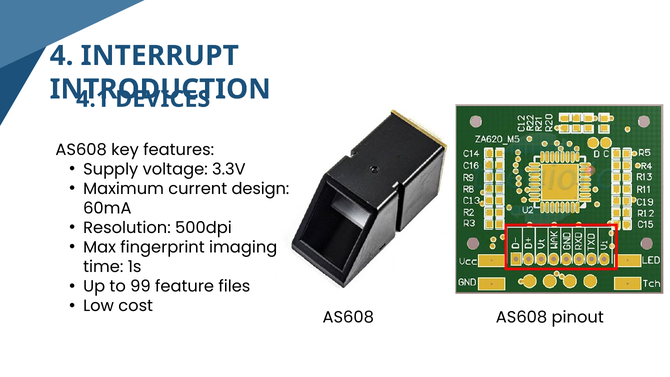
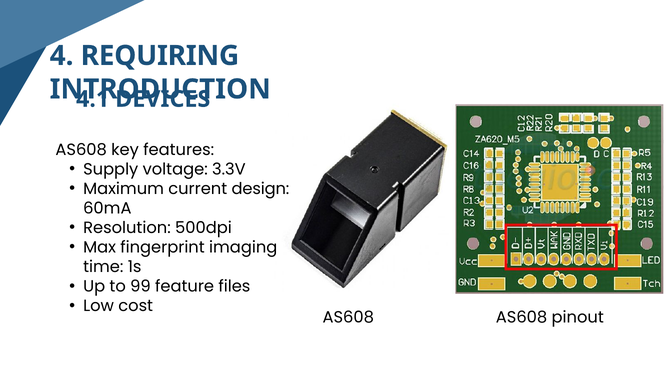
INTERRUPT: INTERRUPT -> REQUIRING (160, 56)
